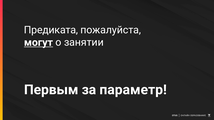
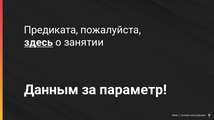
могут: могут -> здесь (38, 43)
Первым: Первым -> Данным (51, 90)
